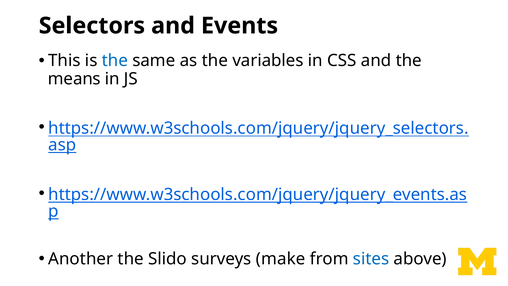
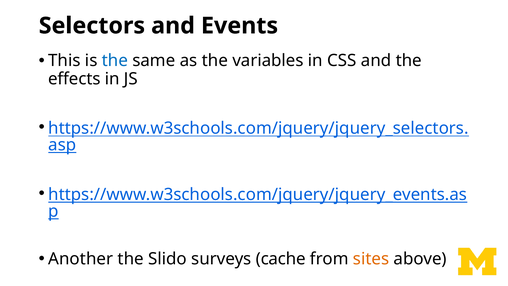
means: means -> effects (74, 79)
make: make -> cache (281, 259)
sites colour: blue -> orange (371, 259)
